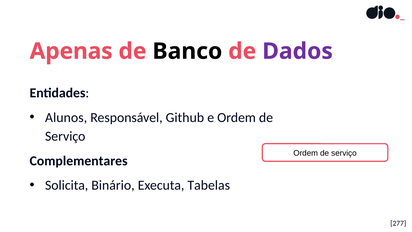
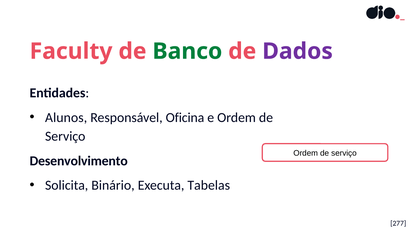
Apenas: Apenas -> Faculty (71, 51)
Banco colour: black -> green (187, 51)
Github: Github -> Oficina (185, 117)
Complementares: Complementares -> Desenvolvimento (79, 161)
